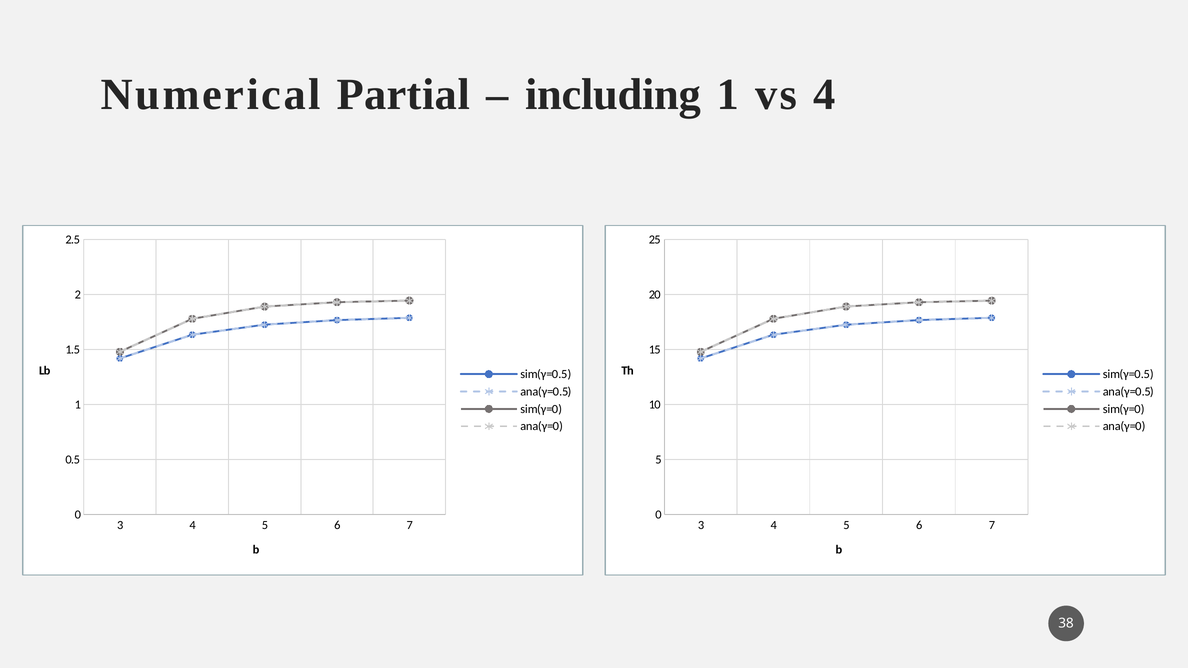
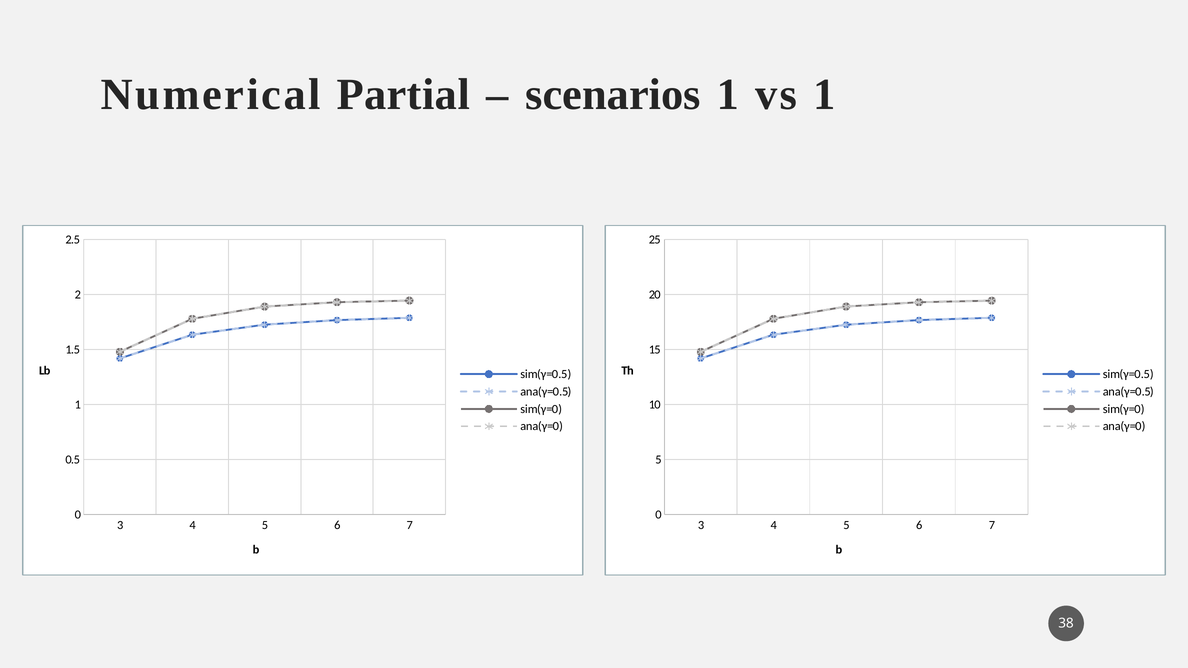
including: including -> scenarios (613, 95)
vs 4: 4 -> 1 (824, 95)
